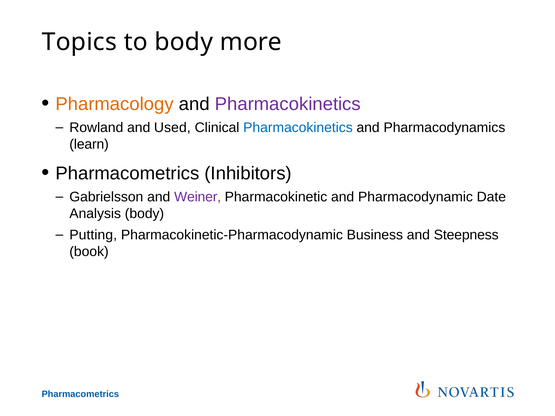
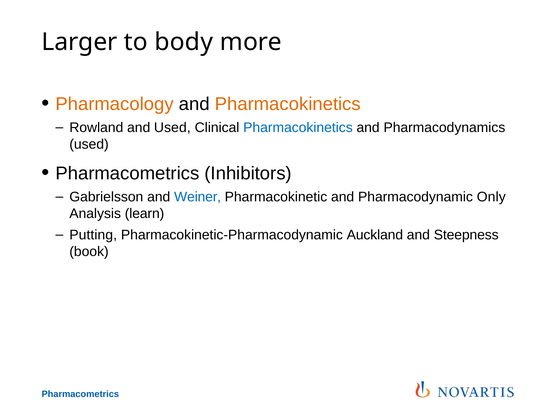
Topics: Topics -> Larger (80, 42)
Pharmacokinetics colour: purple -> orange (288, 104)
learn: learn -> used (89, 144)
Weiner colour: purple -> blue (198, 197)
Date: Date -> Only (491, 197)
Analysis body: body -> learn (145, 214)
Business: Business -> Auckland (375, 235)
